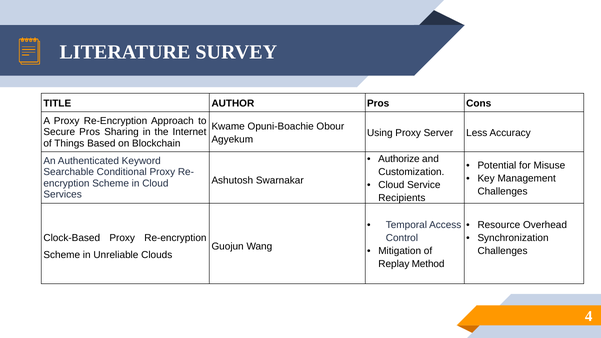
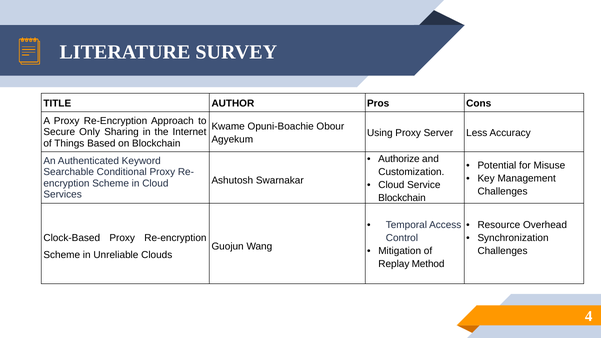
Secure Pros: Pros -> Only (90, 132)
Recipients: Recipients -> Blockchain (402, 198)
